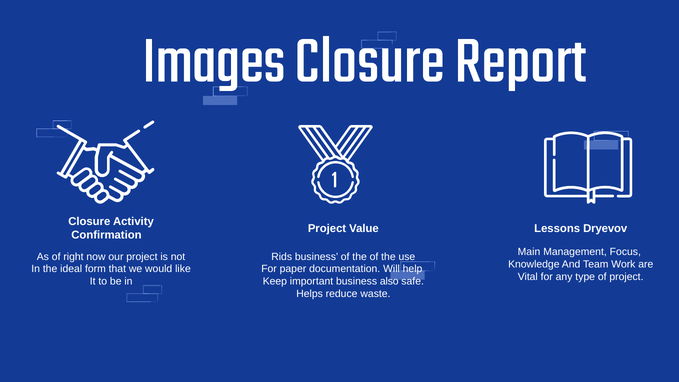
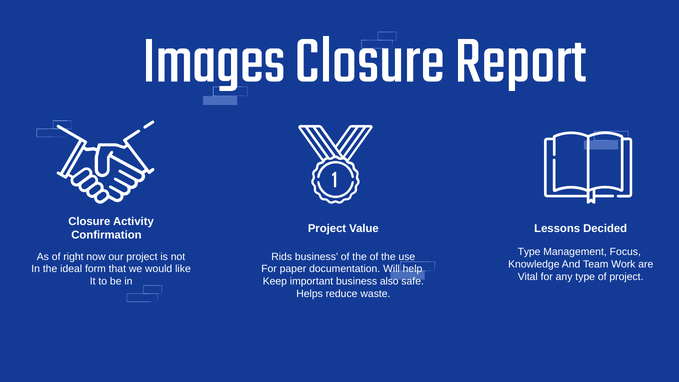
Dryevov: Dryevov -> Decided (605, 228)
Main: Main -> Type (529, 252)
